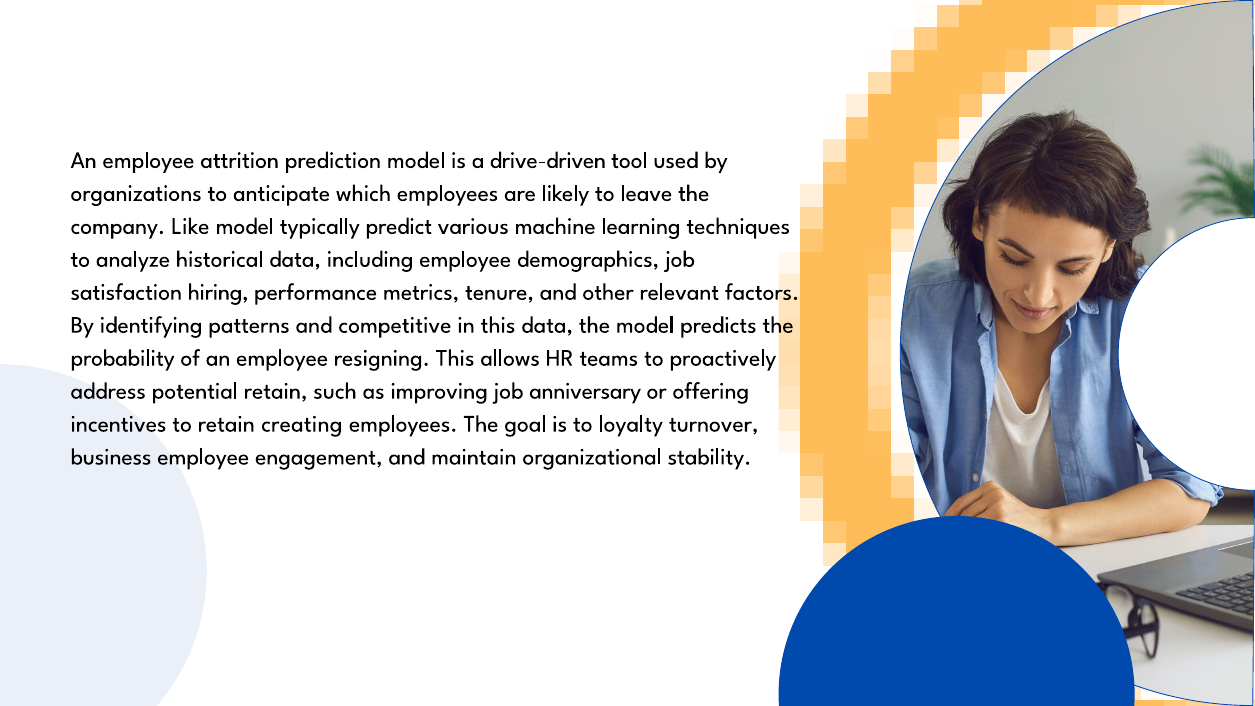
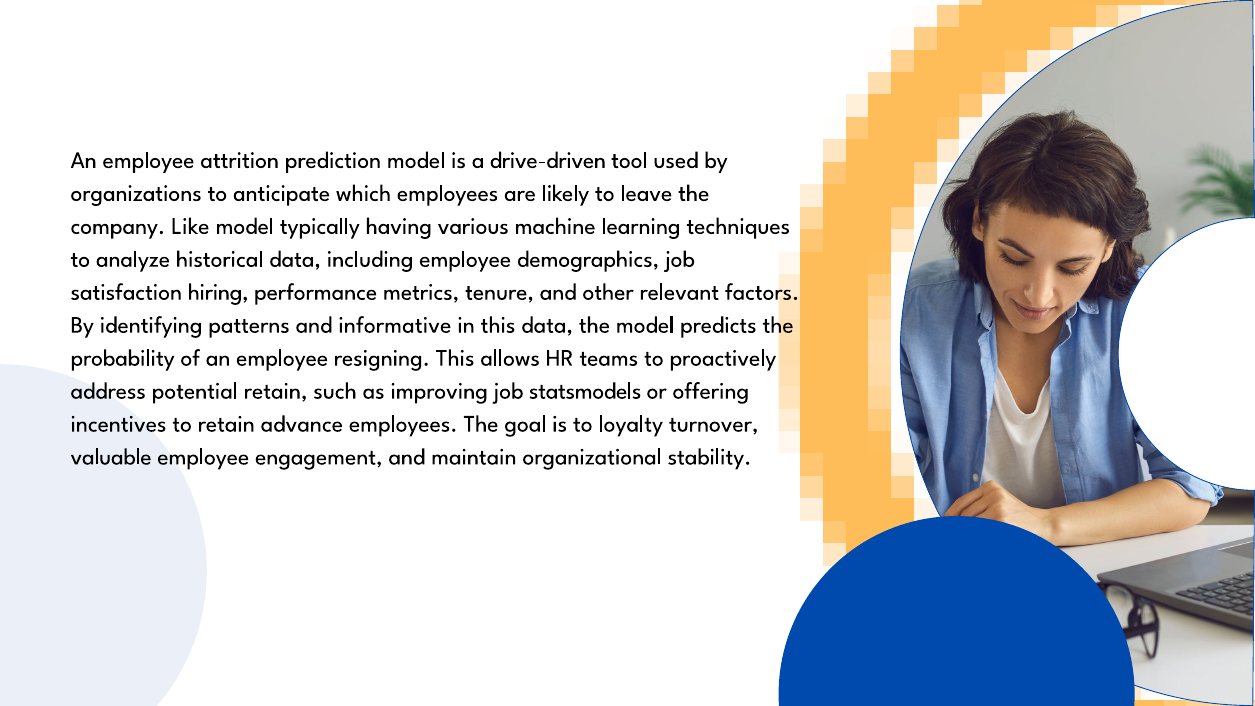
predict: predict -> having (399, 226)
competitive: competitive -> informative (395, 325)
anniversary: anniversary -> statsmodels (585, 391)
creating: creating -> advance (302, 424)
business: business -> valuable (111, 457)
